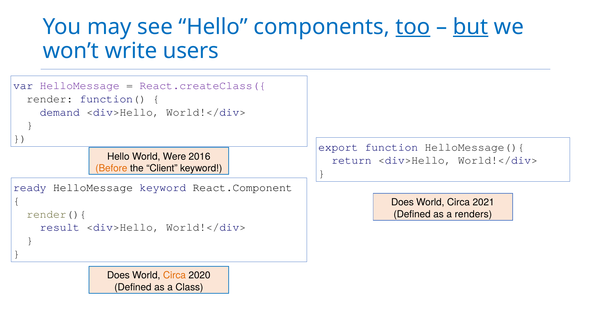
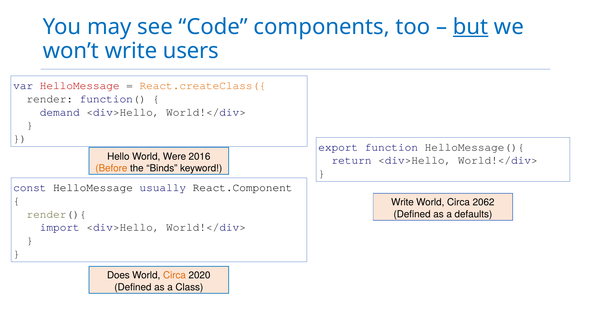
see Hello: Hello -> Code (213, 27)
too underline: present -> none (413, 27)
HelloMessage colour: purple -> red (80, 86)
React.createClass({ colour: purple -> orange (203, 86)
Client: Client -> Binds (162, 169)
ready: ready -> const (30, 188)
HelloMessage keyword: keyword -> usually (163, 188)
Does: Does -> Write (402, 203)
2021: 2021 -> 2062 (484, 203)
renders: renders -> defaults (473, 214)
result: result -> import (60, 228)
